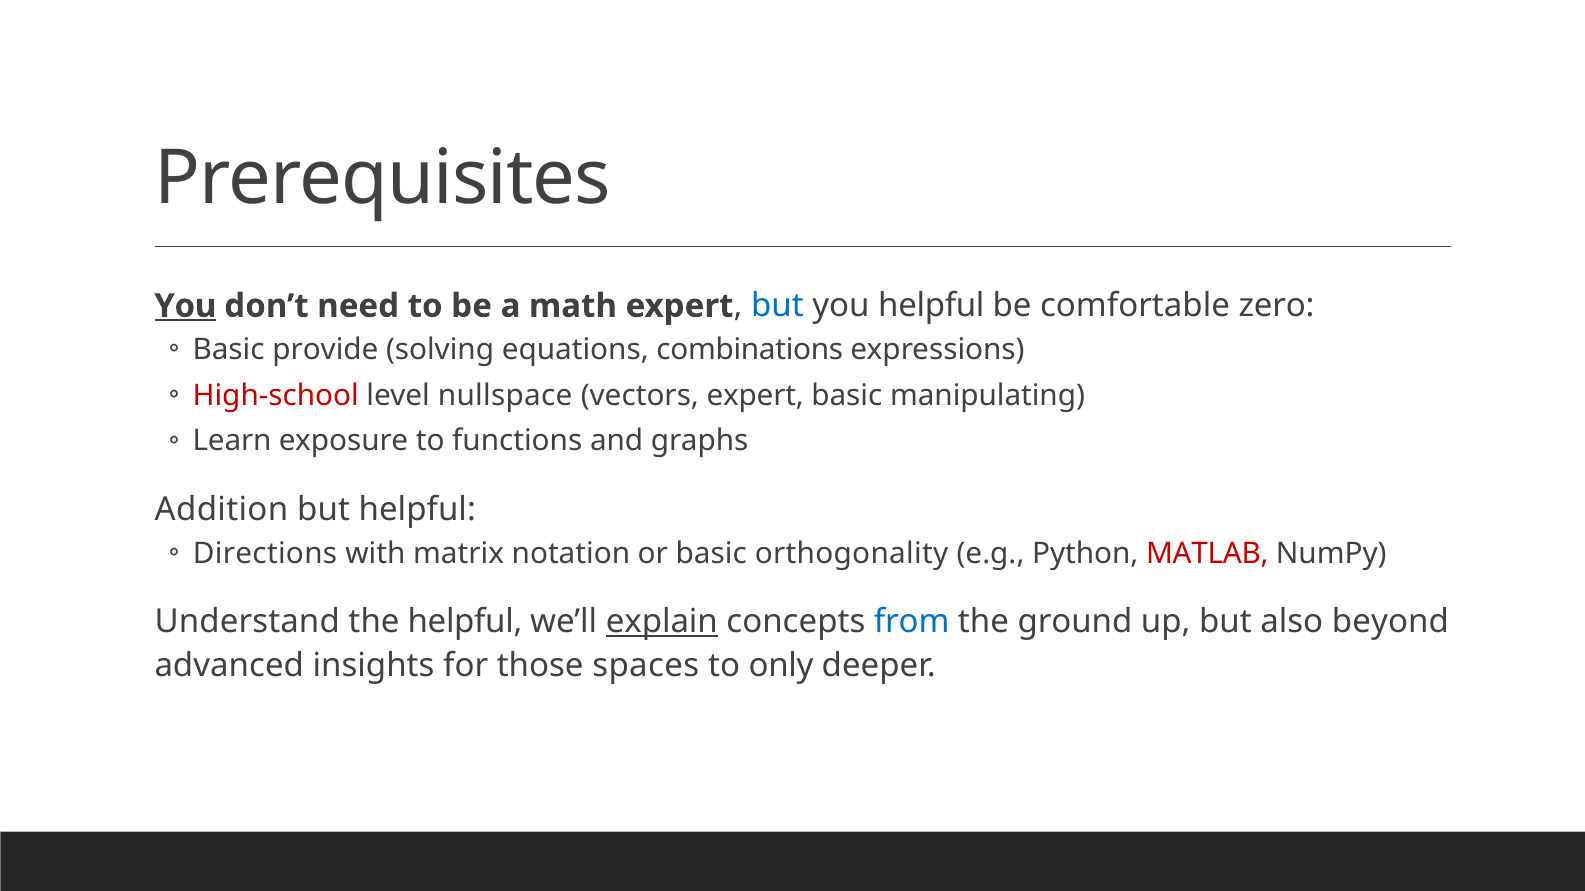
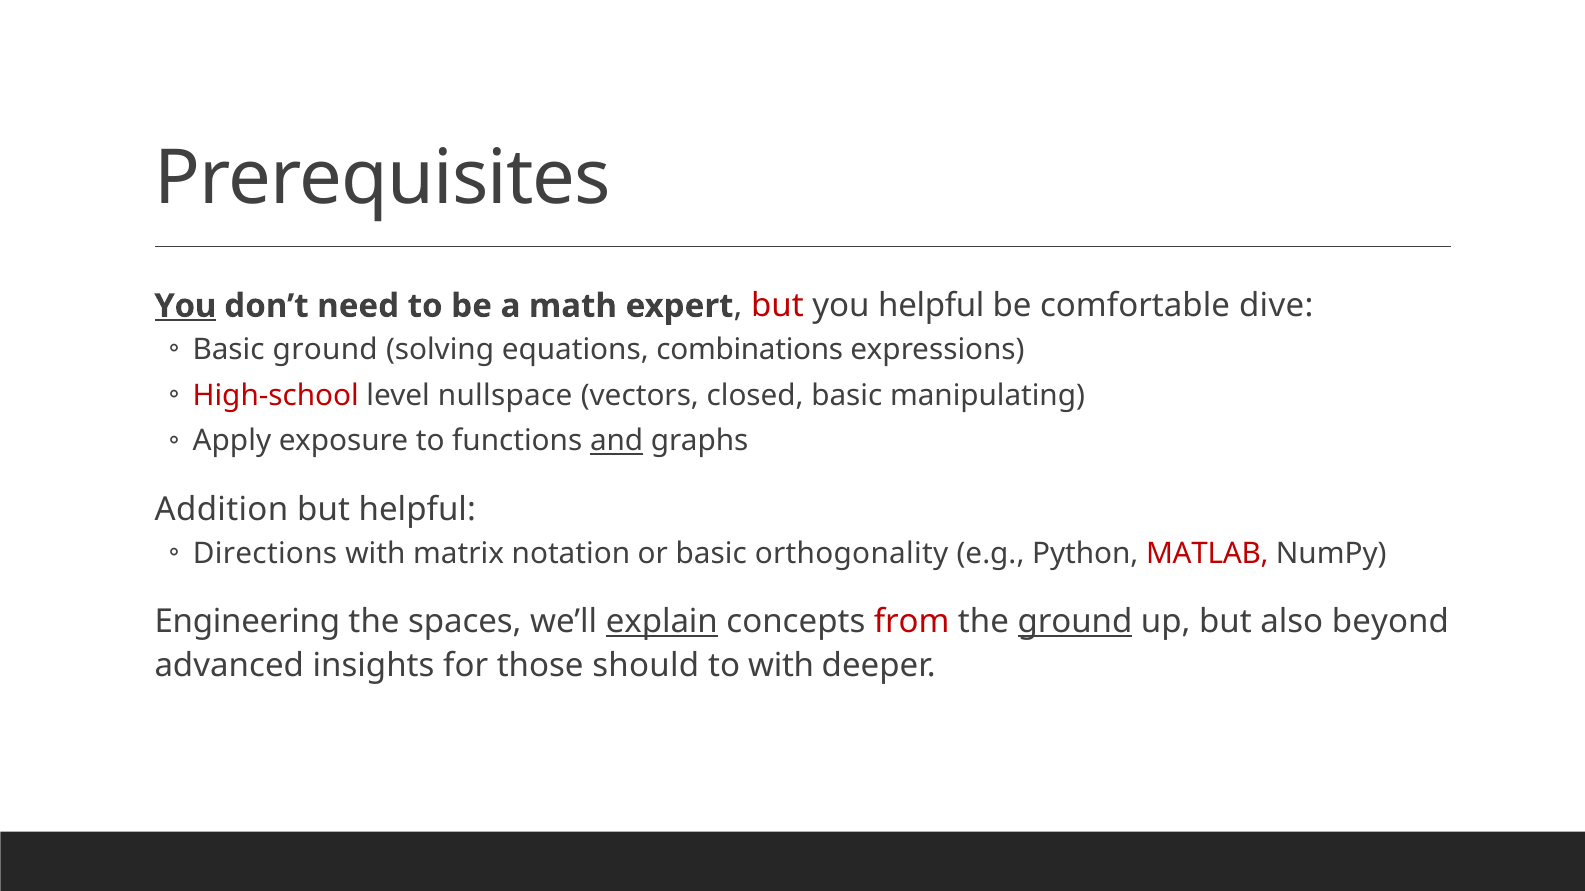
but colour: blue -> red (777, 306)
zero: zero -> dive (1276, 306)
Basic provide: provide -> ground (325, 350)
vectors expert: expert -> closed (755, 396)
Learn: Learn -> Apply (232, 441)
and underline: none -> present (617, 441)
Understand: Understand -> Engineering (247, 622)
the helpful: helpful -> spaces (465, 622)
from colour: blue -> red (912, 622)
ground underline: none -> present (1075, 622)
spaces: spaces -> should (646, 666)
to only: only -> with (781, 666)
